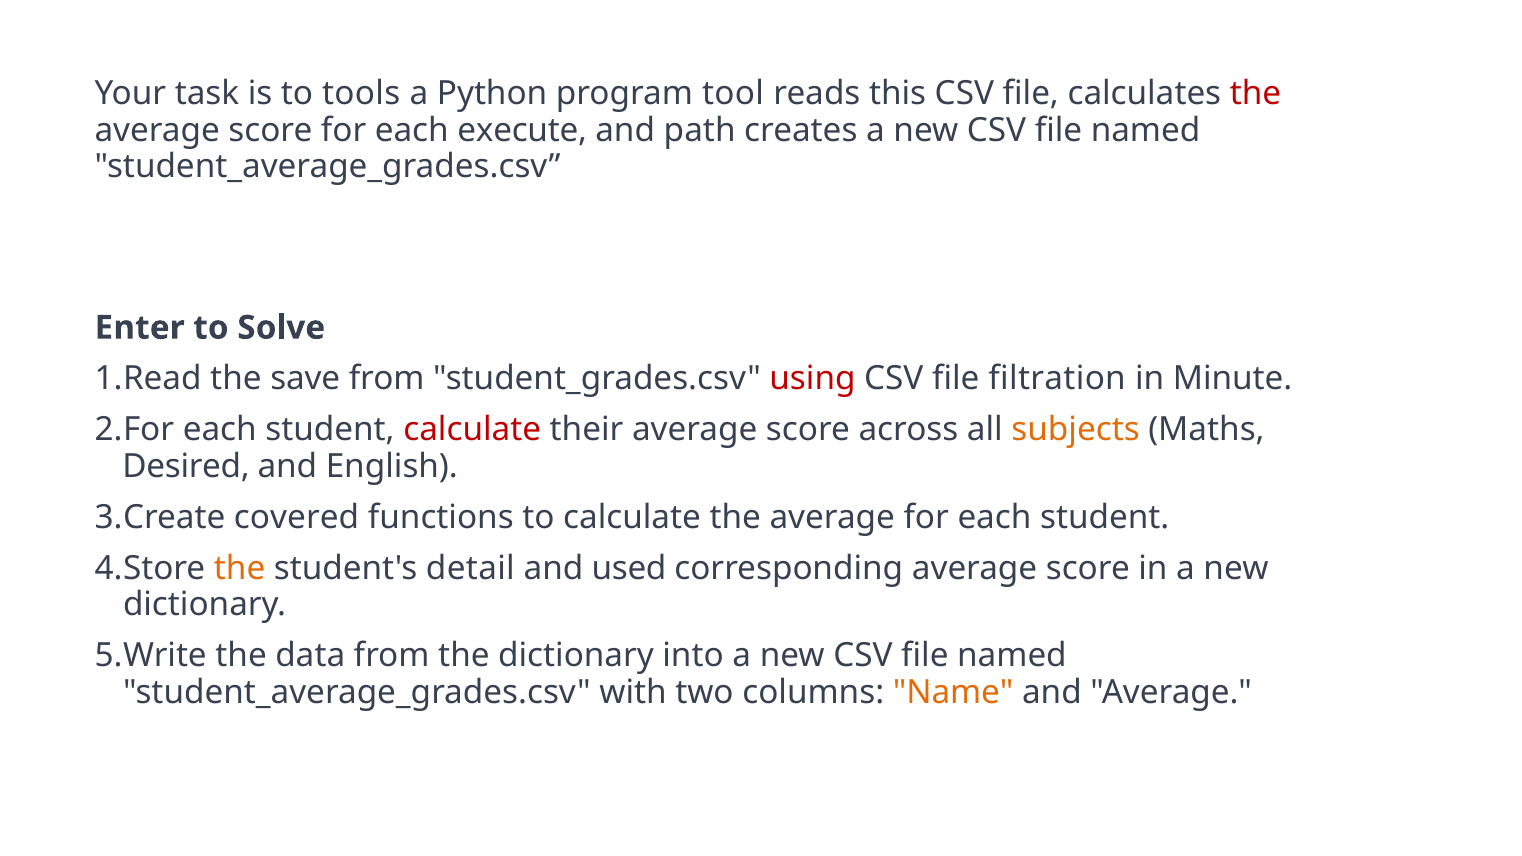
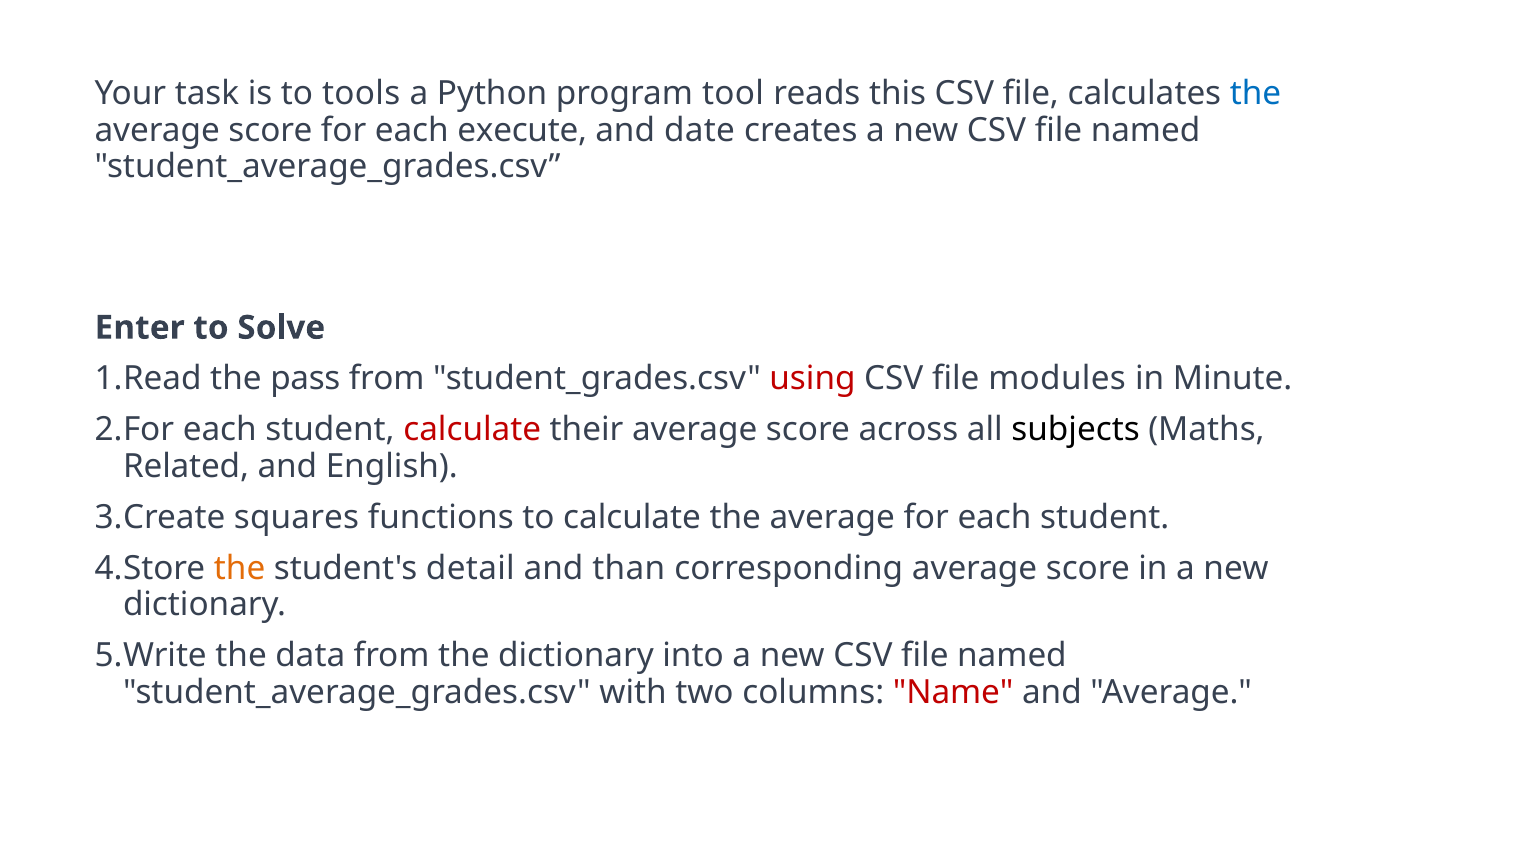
the colour: red -> blue (1256, 93)
path: path -> date (700, 130)
save: save -> pass (305, 379)
filtration: filtration -> modules (1057, 379)
subjects colour: orange -> black (1076, 430)
Desired: Desired -> Related (186, 466)
covered: covered -> squares (297, 517)
used: used -> than (629, 568)
Name colour: orange -> red (953, 692)
